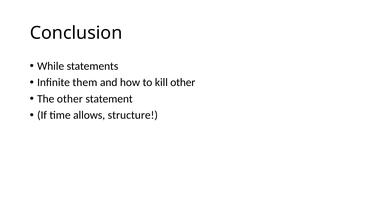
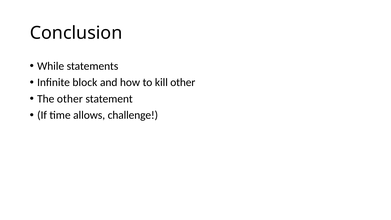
them: them -> block (85, 82)
structure: structure -> challenge (133, 115)
